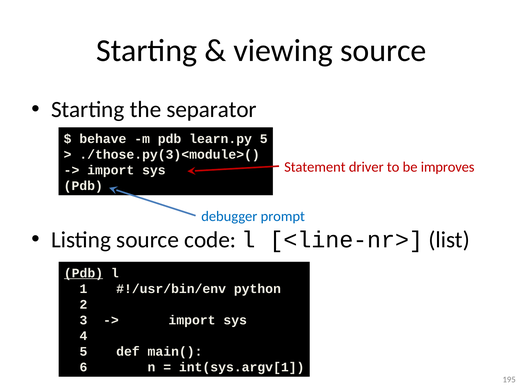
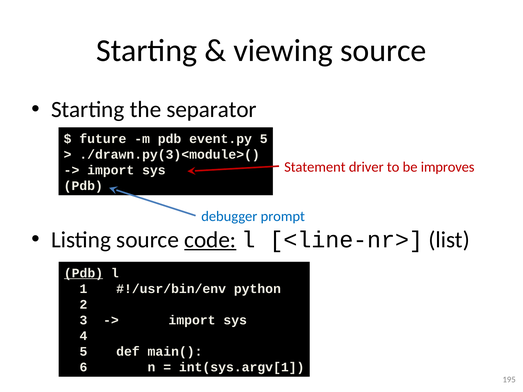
behave: behave -> future (103, 139)
learn.py: learn.py -> event.py (221, 139)
./those.py(3)<module>(: ./those.py(3)<module>( -> ./drawn.py(3)<module>( (170, 154)
code underline: none -> present (210, 240)
